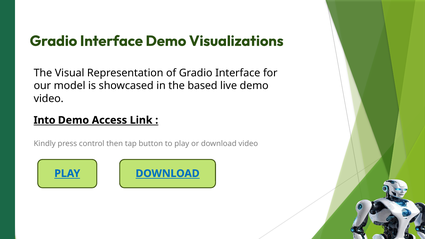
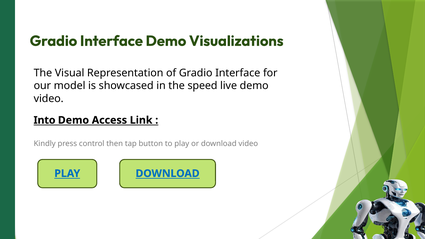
based: based -> speed (202, 86)
